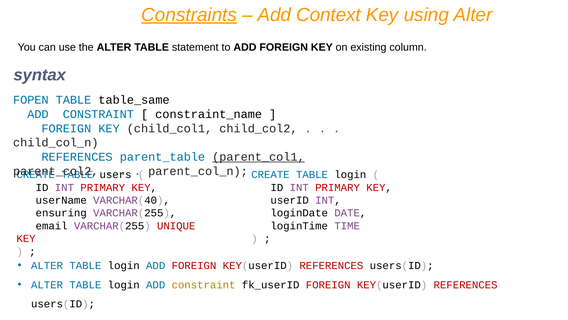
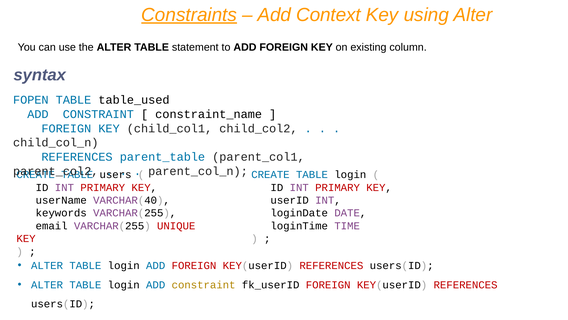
table_same: table_same -> table_used (134, 100)
parent_col1 underline: present -> none (258, 157)
ensuring: ensuring -> keywords (61, 213)
